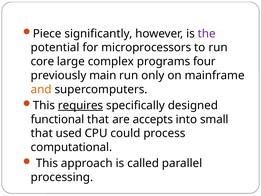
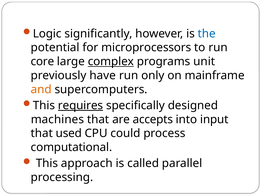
Piece: Piece -> Logic (47, 34)
the colour: purple -> blue (207, 34)
complex underline: none -> present (111, 61)
four: four -> unit (204, 61)
main: main -> have (103, 75)
functional: functional -> machines (57, 119)
small: small -> input (214, 119)
